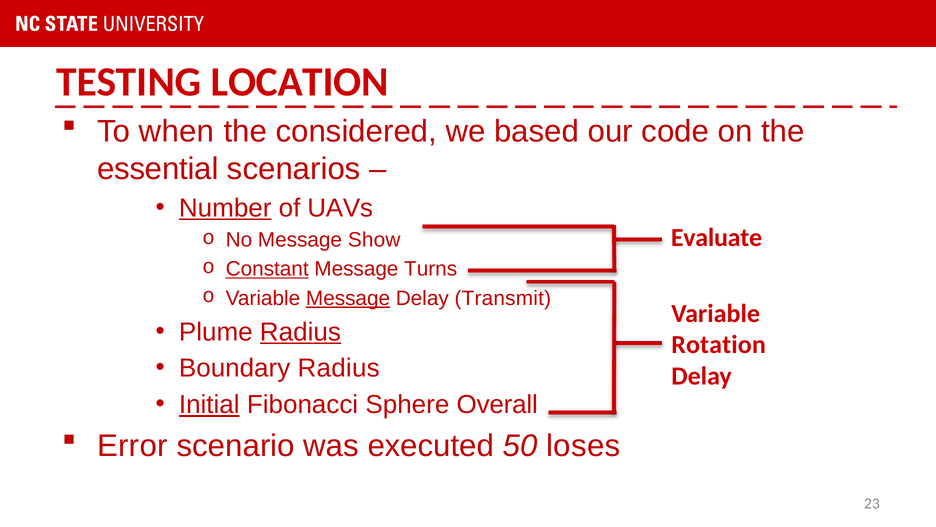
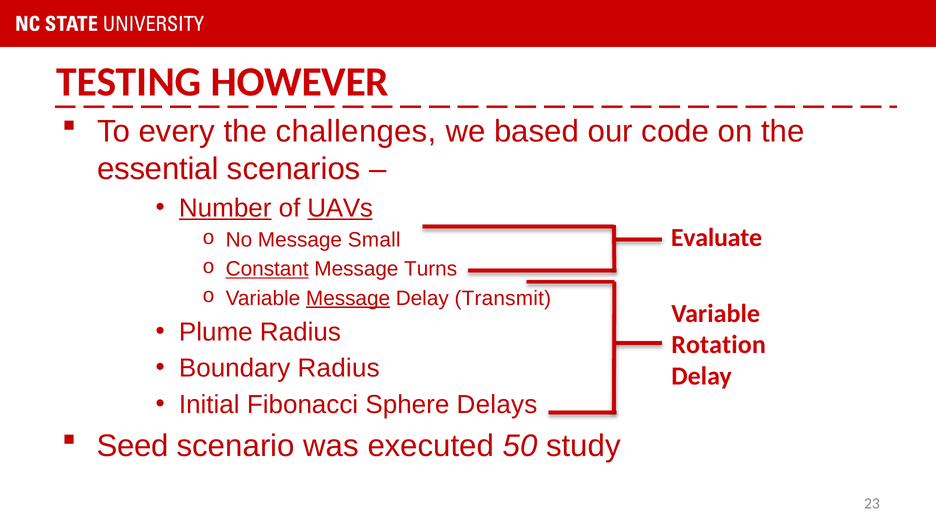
LOCATION: LOCATION -> HOWEVER (300, 82)
when: when -> every (177, 131)
considered: considered -> challenges (356, 131)
UAVs underline: none -> present (340, 208)
Show: Show -> Small (374, 240)
Radius underline: present -> none (300, 332)
Initial underline: present -> none (209, 404)
Overall: Overall -> Delays (497, 404)
Error: Error -> Seed (133, 445)
loses: loses -> study (583, 445)
